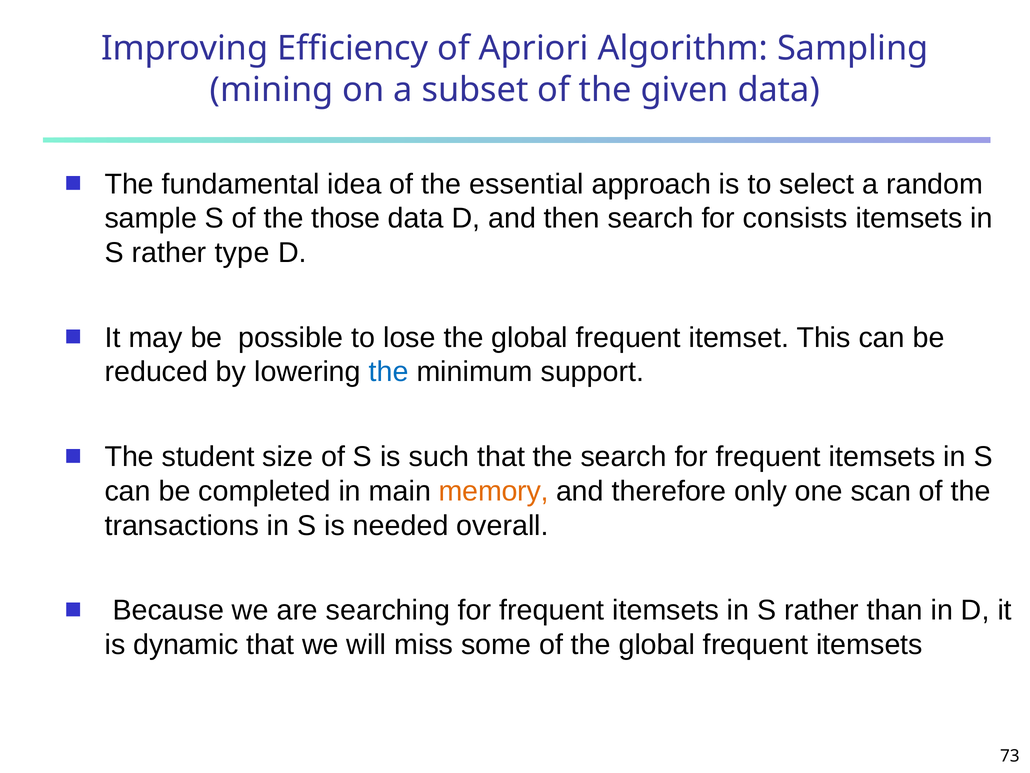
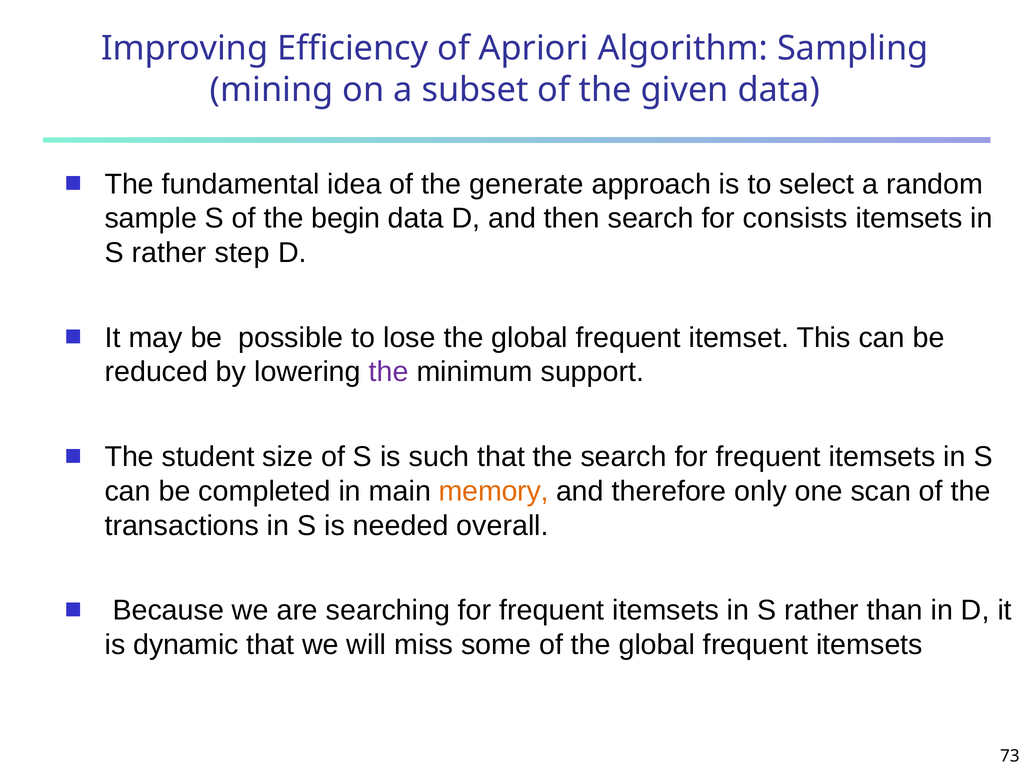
essential: essential -> generate (526, 184)
those: those -> begin (346, 218)
type: type -> step (242, 253)
the colour: blue -> purple (389, 372)
